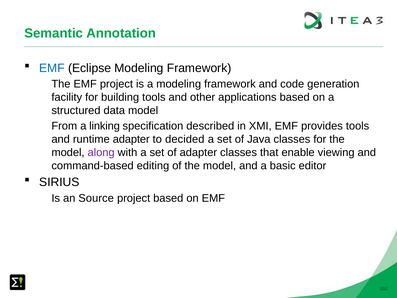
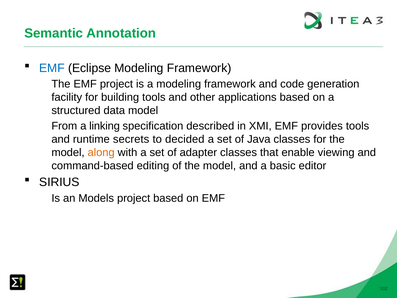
runtime adapter: adapter -> secrets (131, 139)
along colour: purple -> orange (101, 152)
Source: Source -> Models (96, 198)
